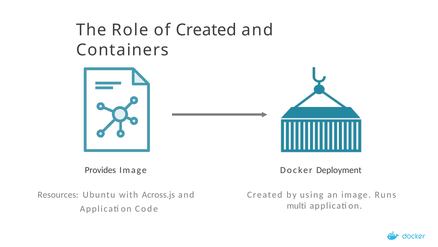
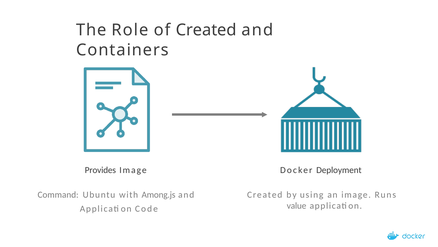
Resources: Resources -> Command (58, 194)
Across.js: Across.js -> Among.js (159, 194)
multi: multi -> value (297, 205)
